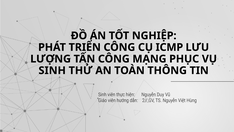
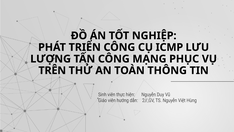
SINH: SINH -> TRÊN (52, 70)
